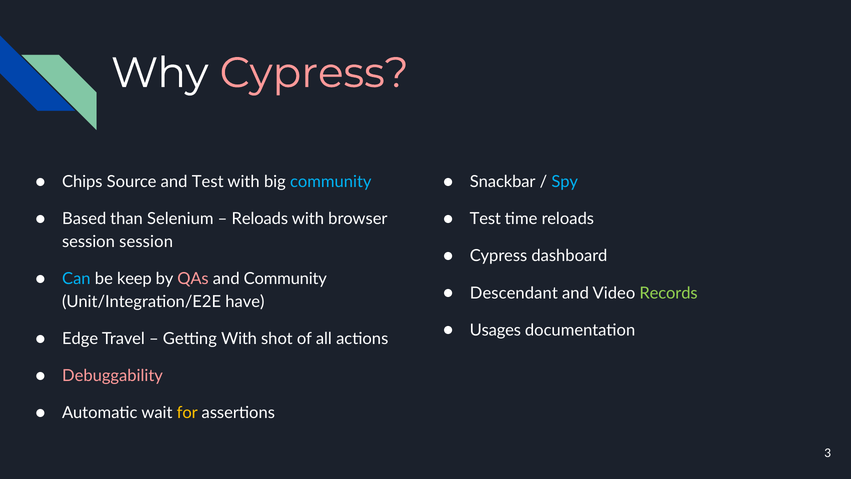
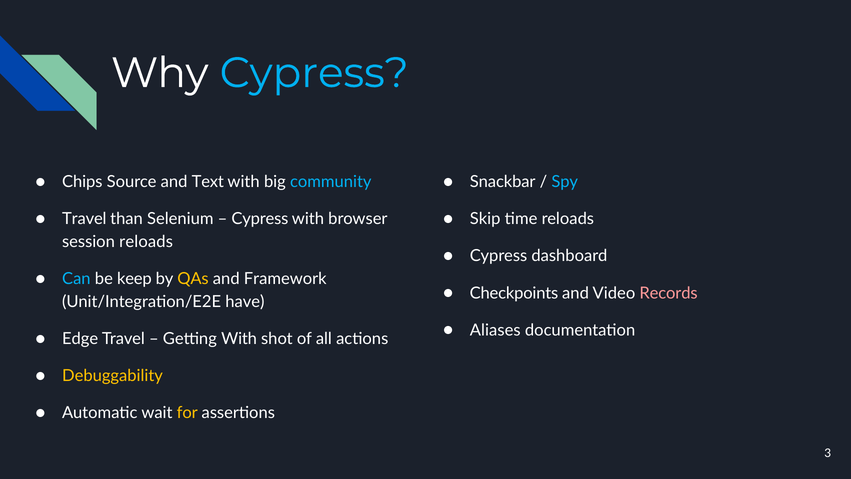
Cypress colour: pink -> light blue (314, 73)
and Test: Test -> Text (208, 182)
Based: Based -> Travel (84, 219)
Reloads: Reloads -> Cypress (260, 219)
Test: Test -> Skip (485, 219)
session session: session -> reloads (146, 242)
QAs colour: pink -> yellow (193, 279)
and Community: Community -> Framework (285, 279)
Descendant: Descendant -> Checkpoints (514, 293)
Records colour: light green -> pink (669, 293)
Usages: Usages -> Aliases (495, 330)
Debuggability colour: pink -> yellow (112, 376)
